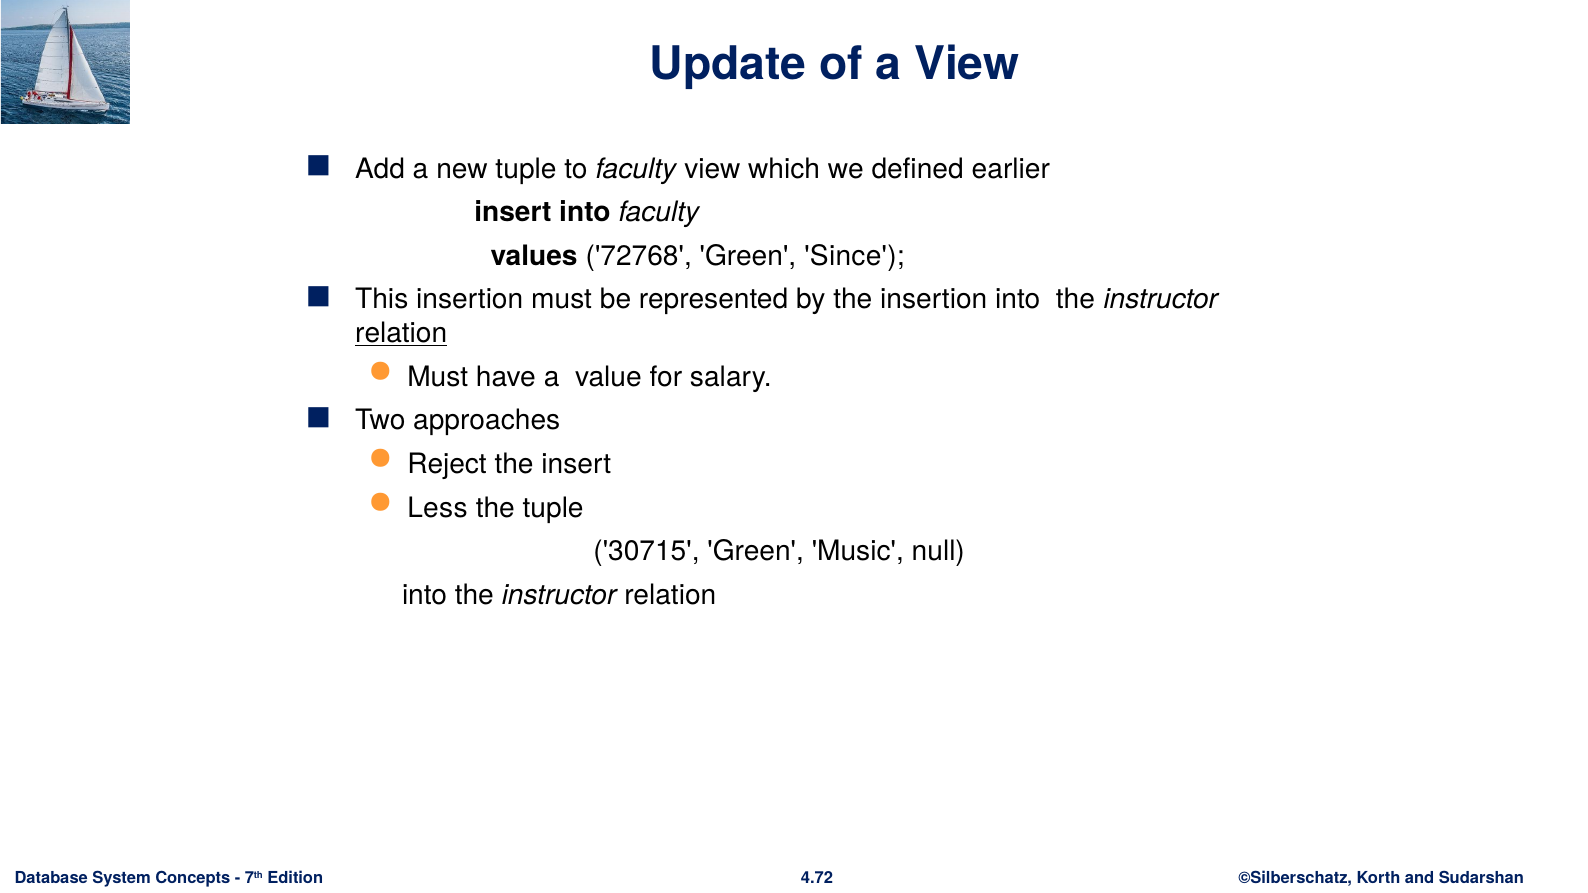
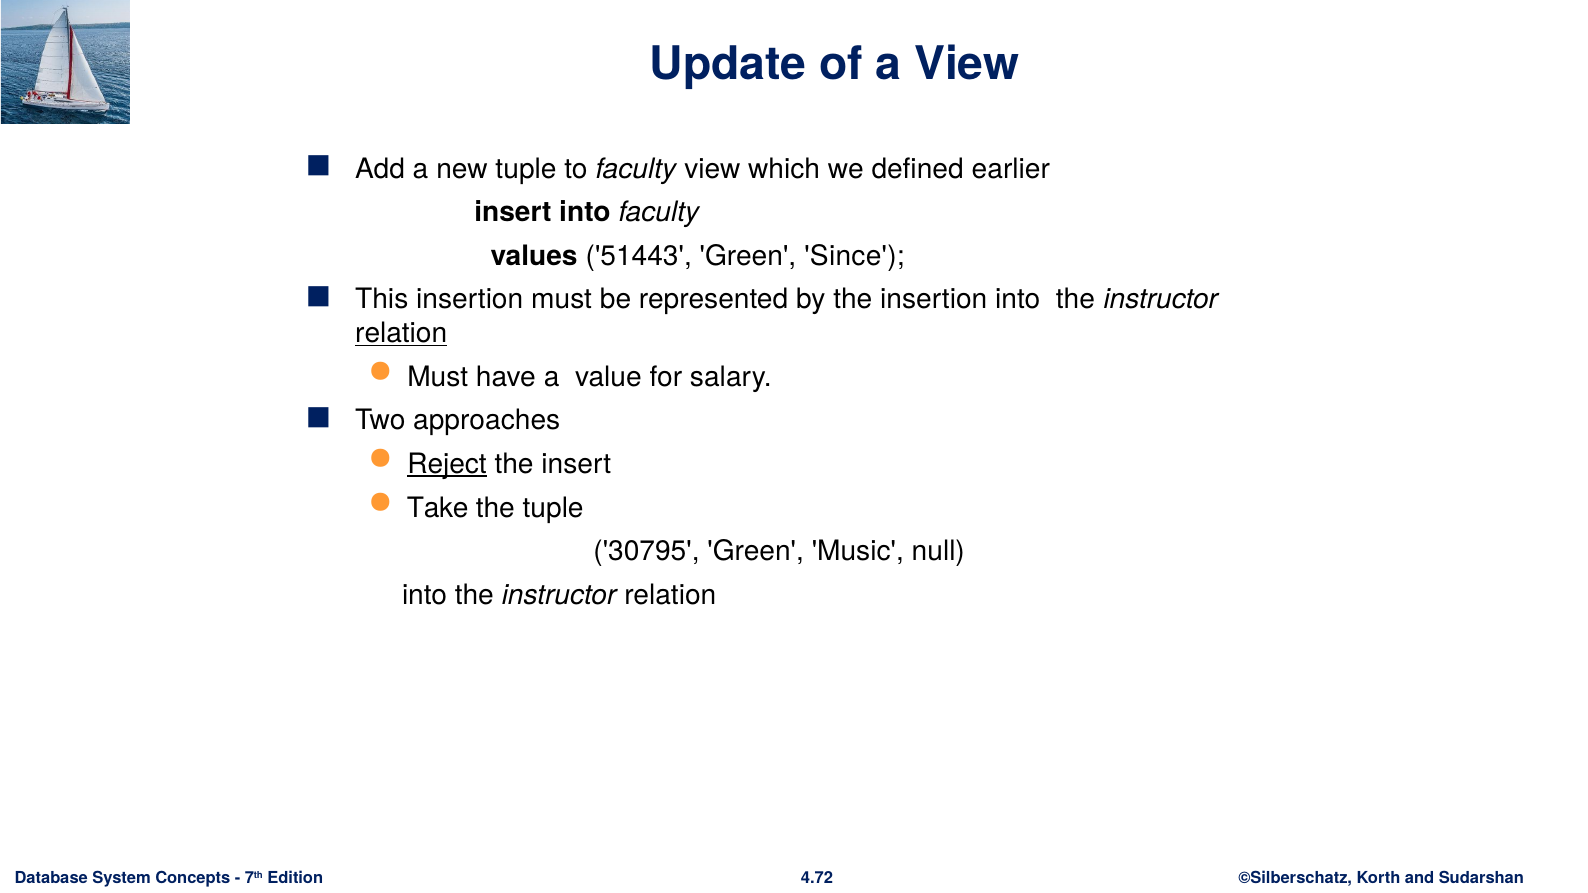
72768: 72768 -> 51443 (639, 256)
Reject underline: none -> present (447, 464)
Less: Less -> Take (438, 508)
30715: 30715 -> 30795 (646, 552)
